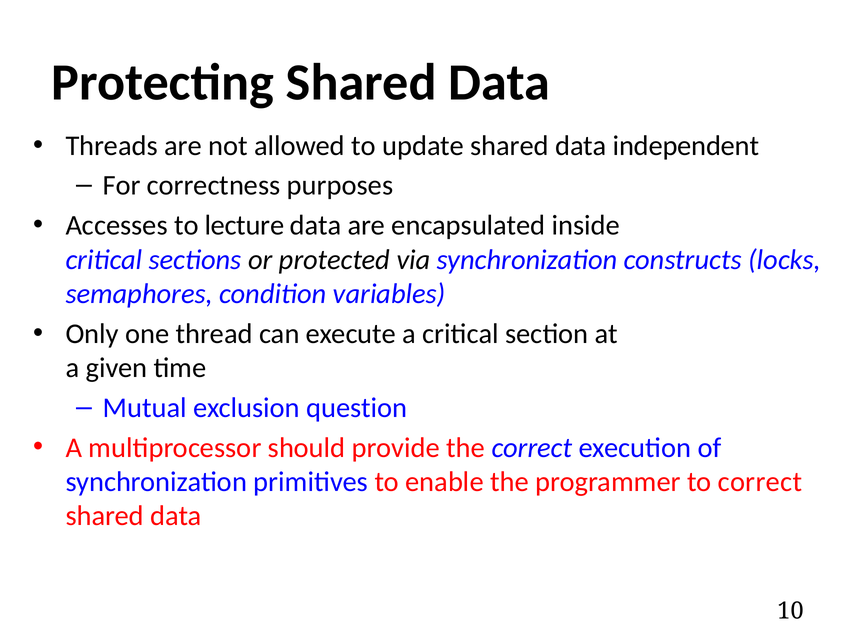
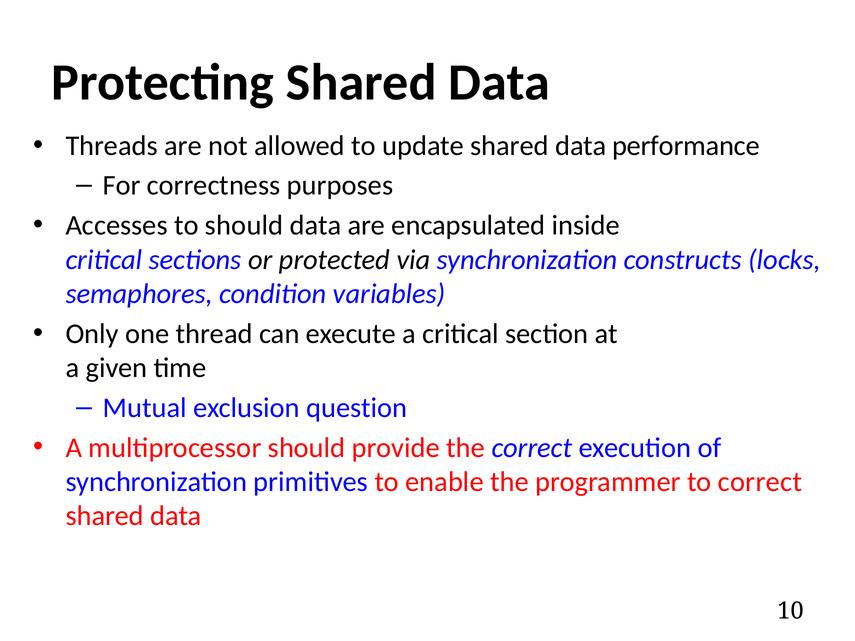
independent: independent -> performance (686, 146)
to lecture: lecture -> should (244, 226)
